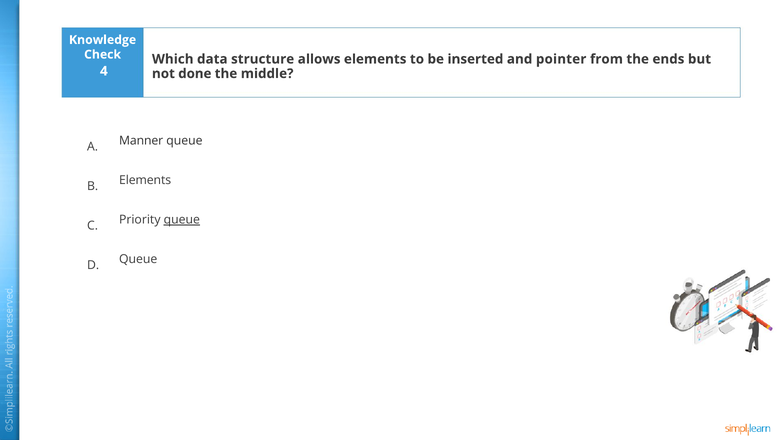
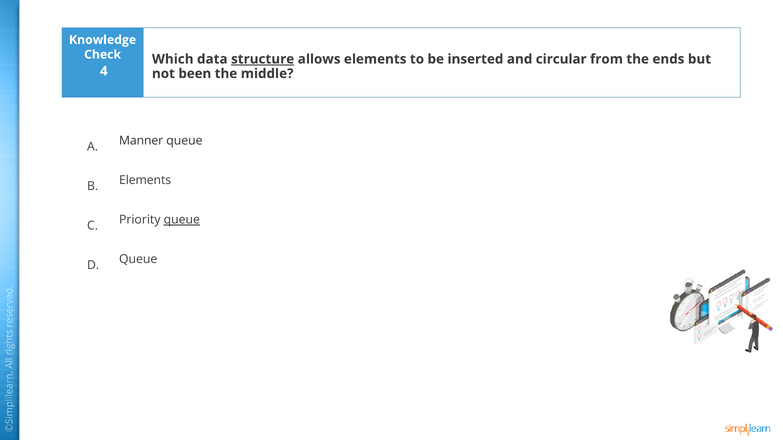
structure underline: none -> present (263, 59)
pointer: pointer -> circular (561, 59)
done: done -> been (195, 74)
